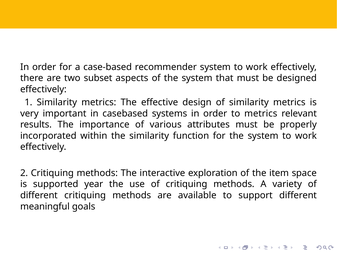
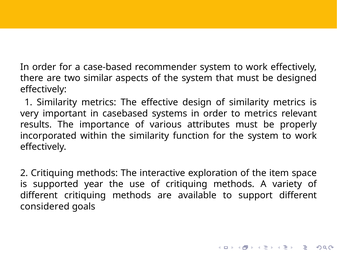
subset: subset -> similar (98, 78)
meaningful: meaningful -> considered (45, 206)
